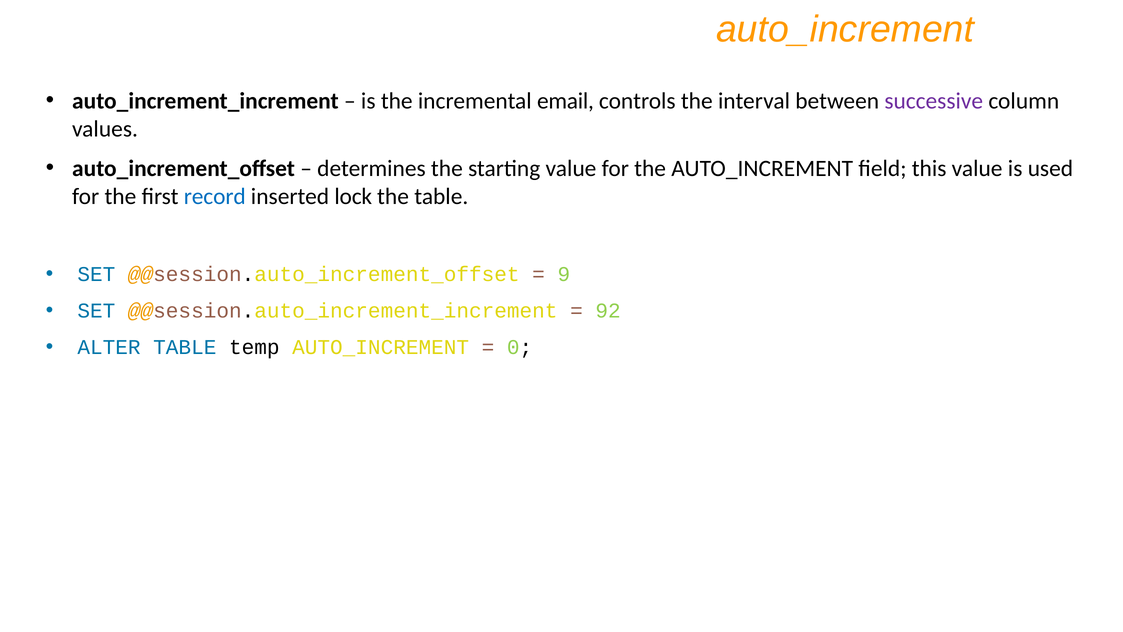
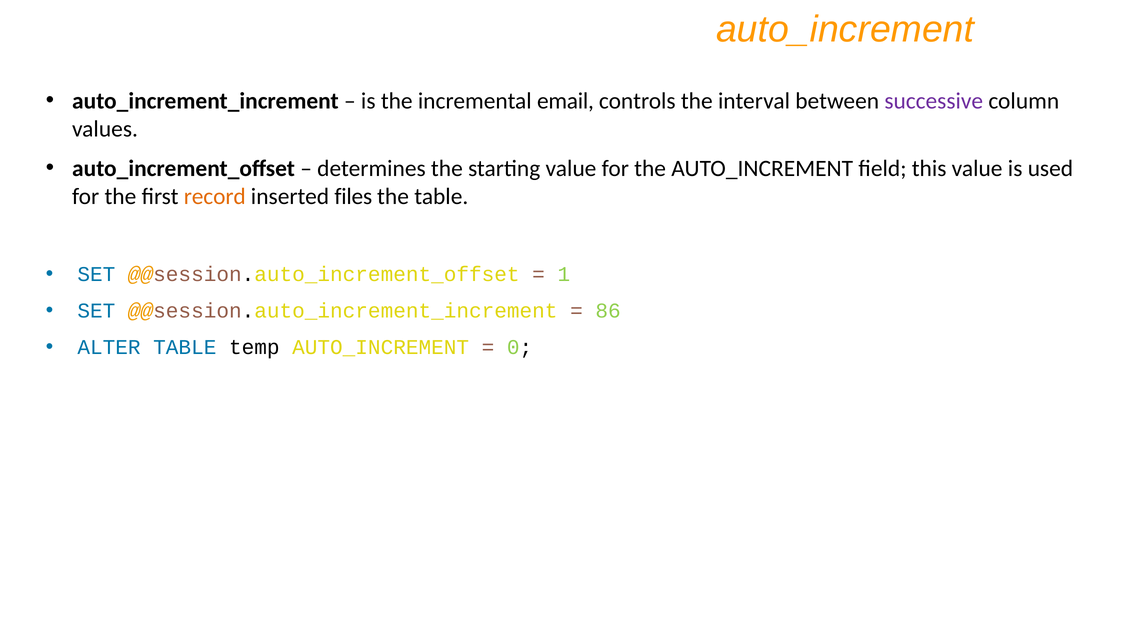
record colour: blue -> orange (215, 196)
lock: lock -> files (353, 196)
9: 9 -> 1 (564, 274)
92: 92 -> 86 (608, 311)
